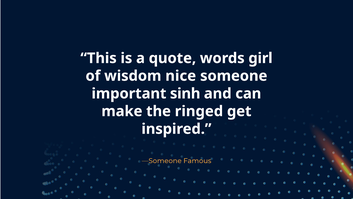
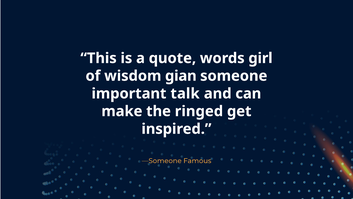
nice: nice -> gian (181, 76)
sinh: sinh -> talk (185, 93)
